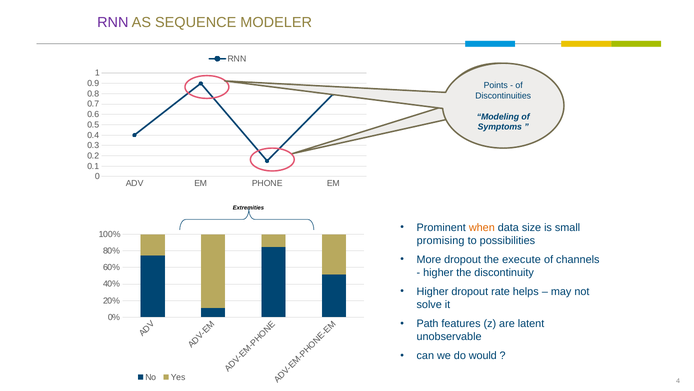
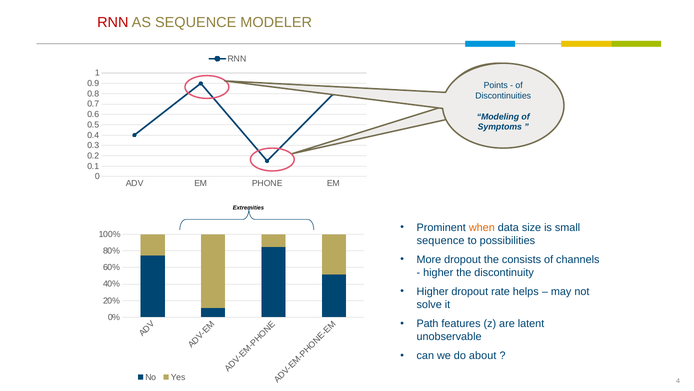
RNN colour: purple -> red (113, 22)
promising: promising -> sequence (441, 240)
execute: execute -> consists (522, 259)
would: would -> about (483, 355)
